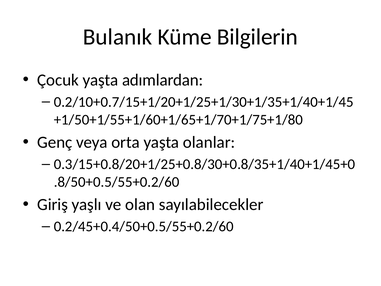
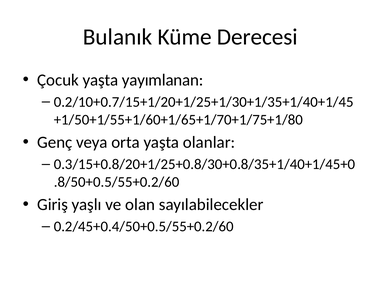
Bilgilerin: Bilgilerin -> Derecesi (257, 37)
adımlardan: adımlardan -> yayımlanan (163, 80)
